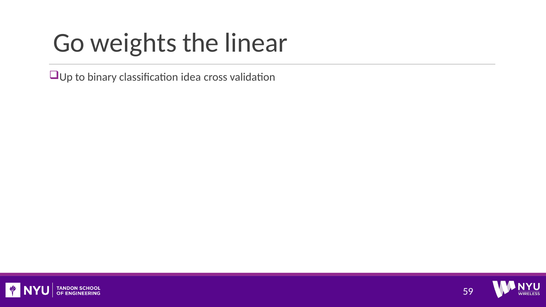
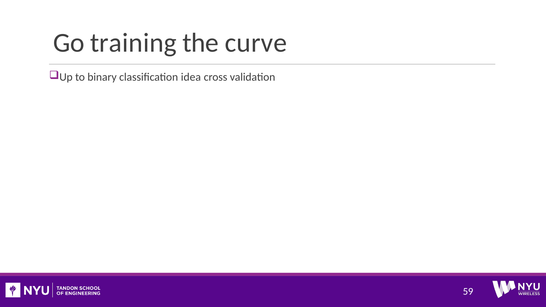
weights: weights -> training (133, 43)
linear: linear -> curve (256, 43)
